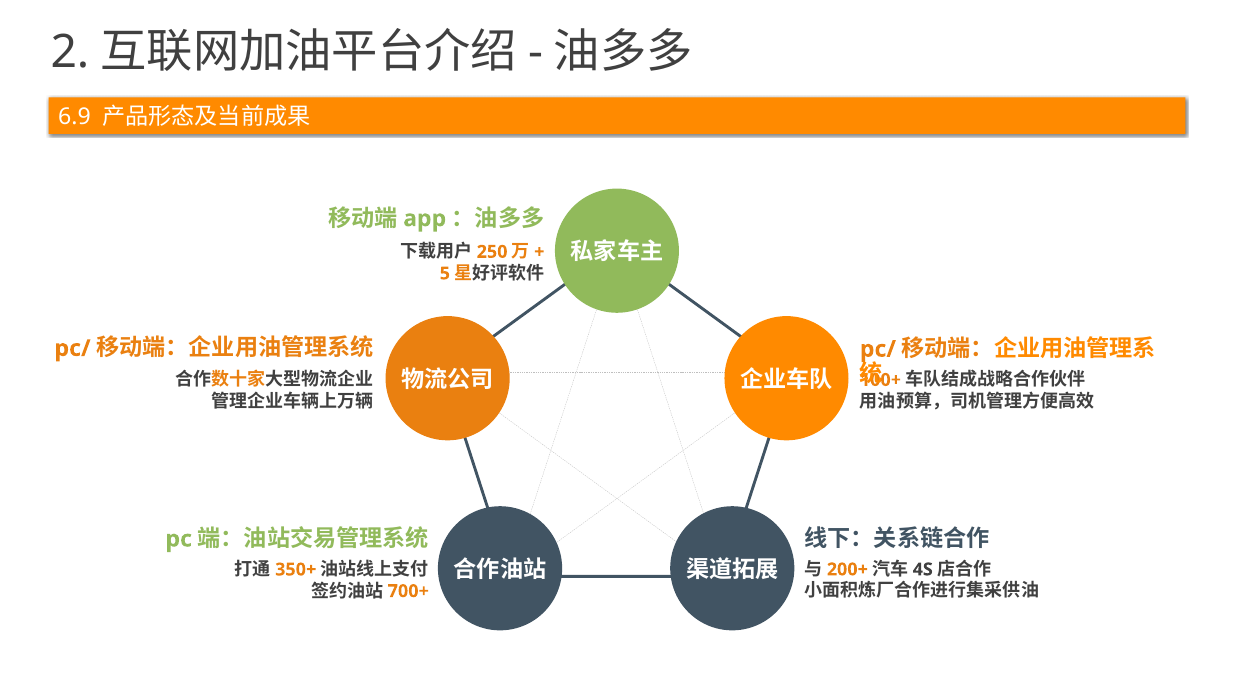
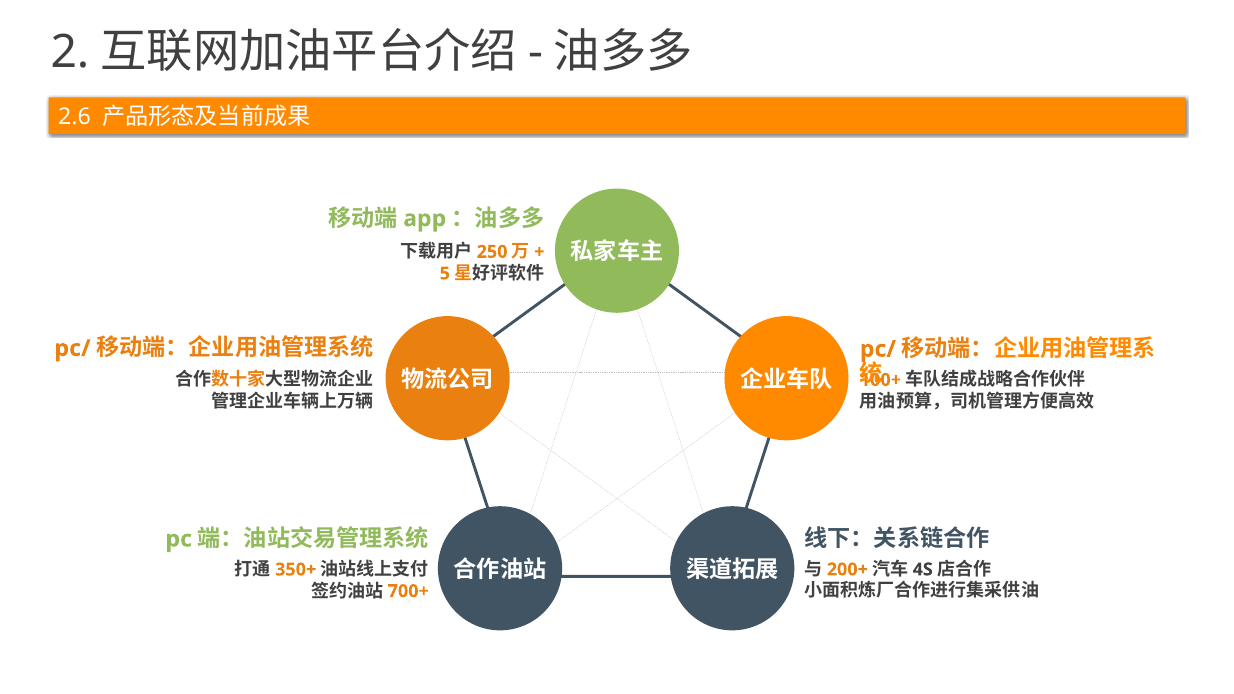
6.9: 6.9 -> 2.6 (74, 117)
